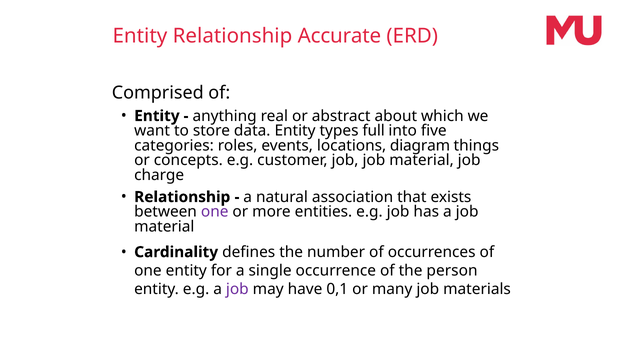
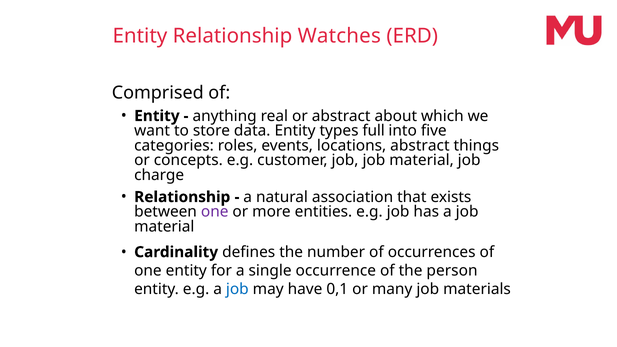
Accurate: Accurate -> Watches (339, 36)
locations diagram: diagram -> abstract (420, 146)
job colour: purple -> blue (237, 289)
